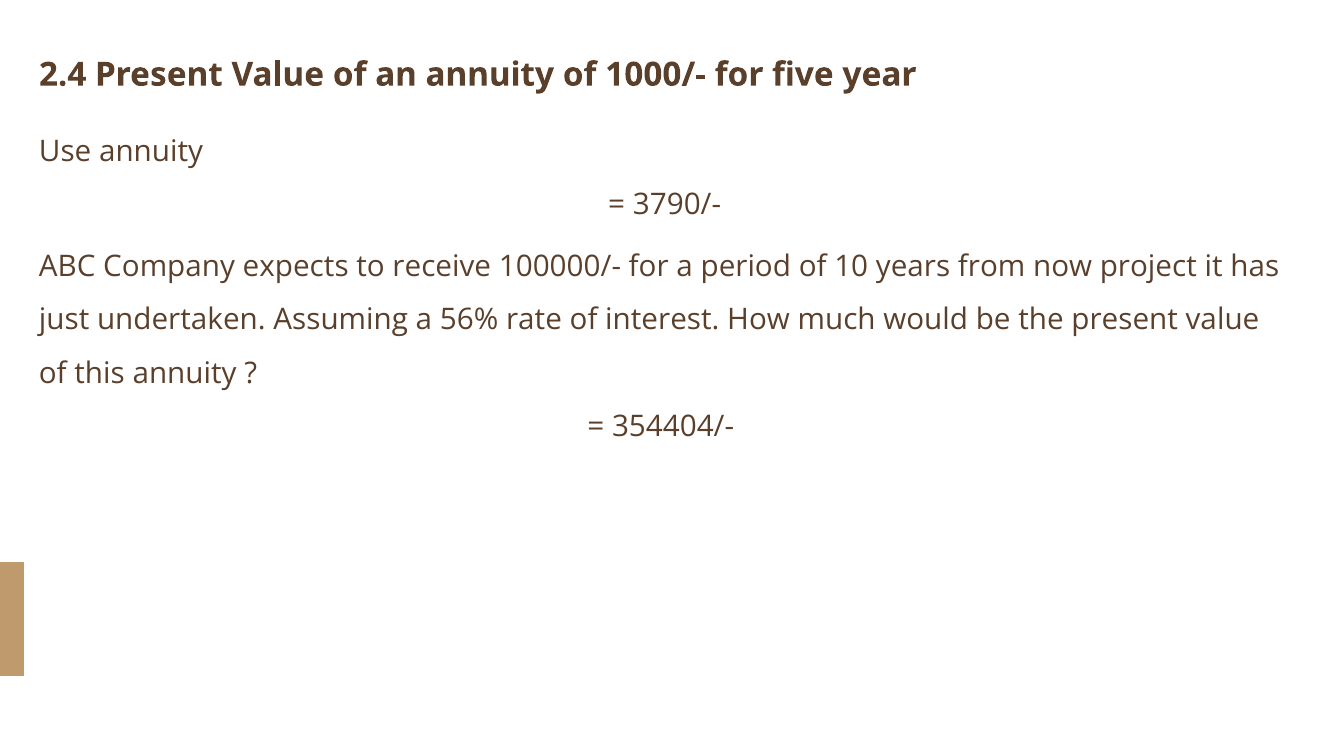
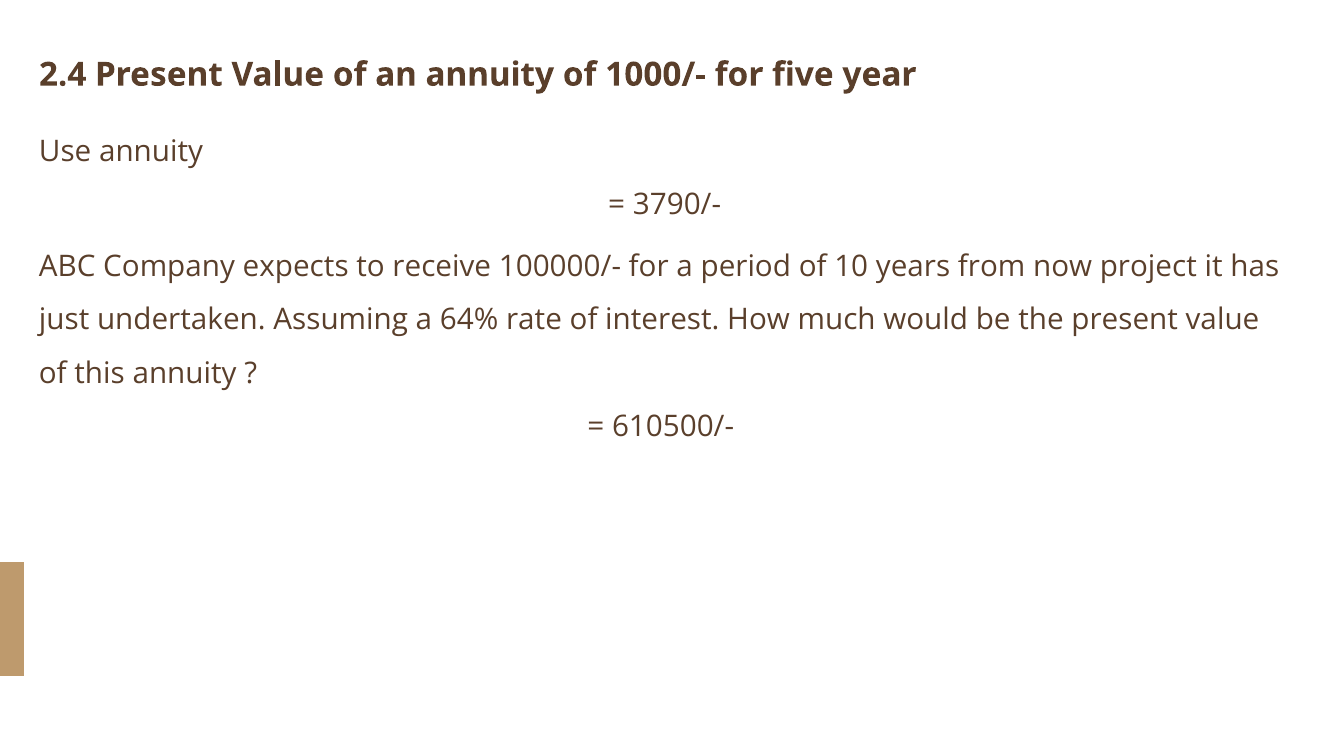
56%: 56% -> 64% (469, 320)
354404/-: 354404/- -> 610500/- (673, 427)
